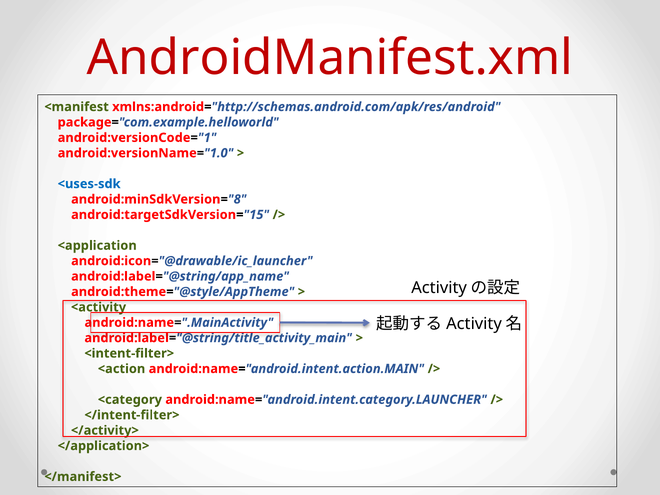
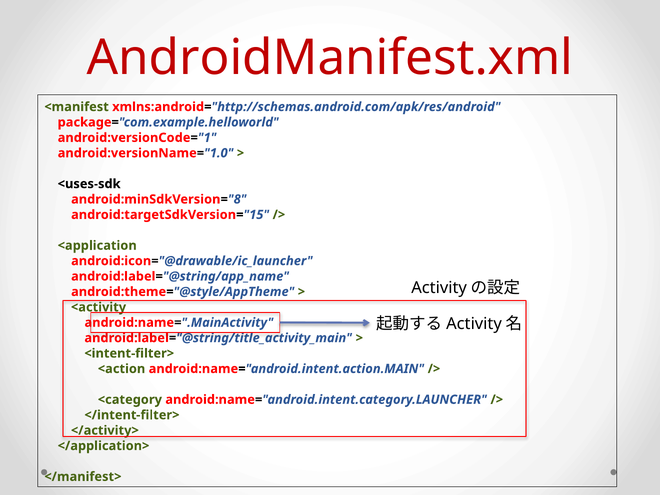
<uses-sdk colour: blue -> black (89, 184)
